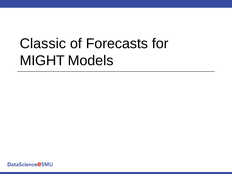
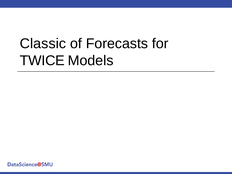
MIGHT: MIGHT -> TWICE (42, 61)
